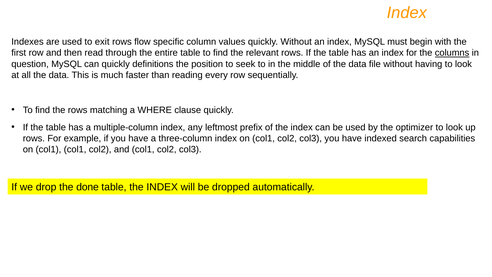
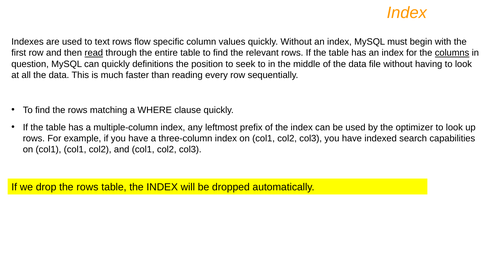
exit: exit -> text (102, 42)
read underline: none -> present (94, 53)
drop the done: done -> rows (87, 187)
